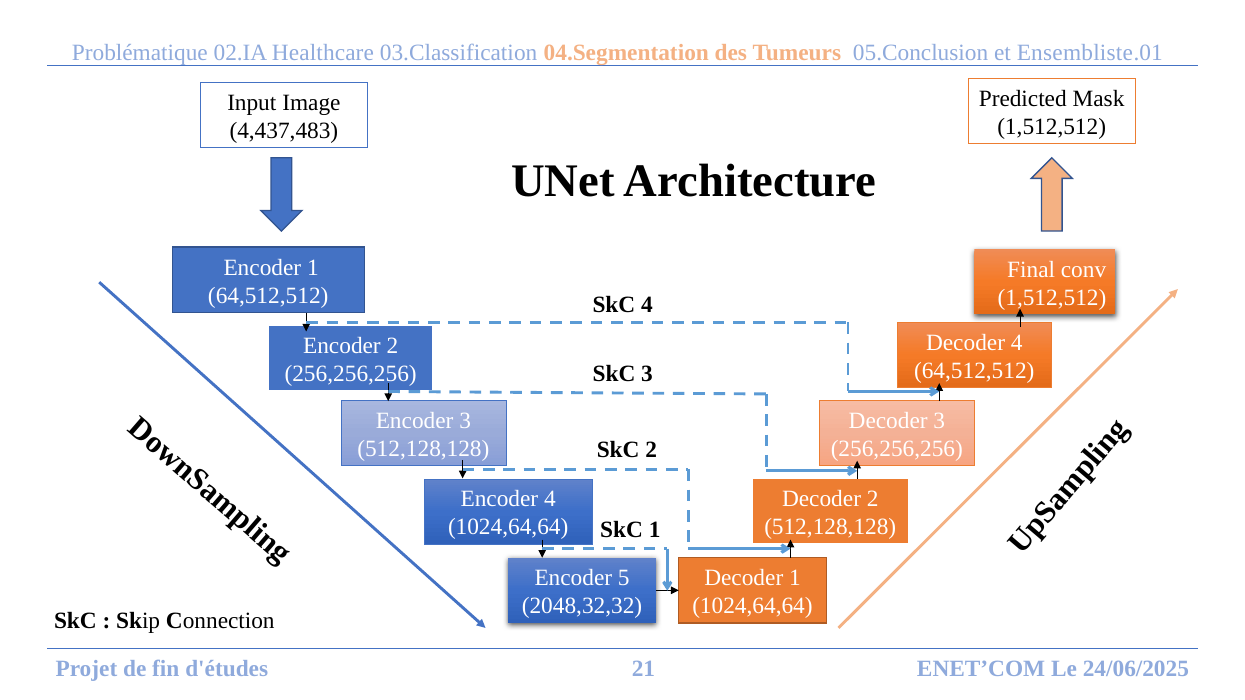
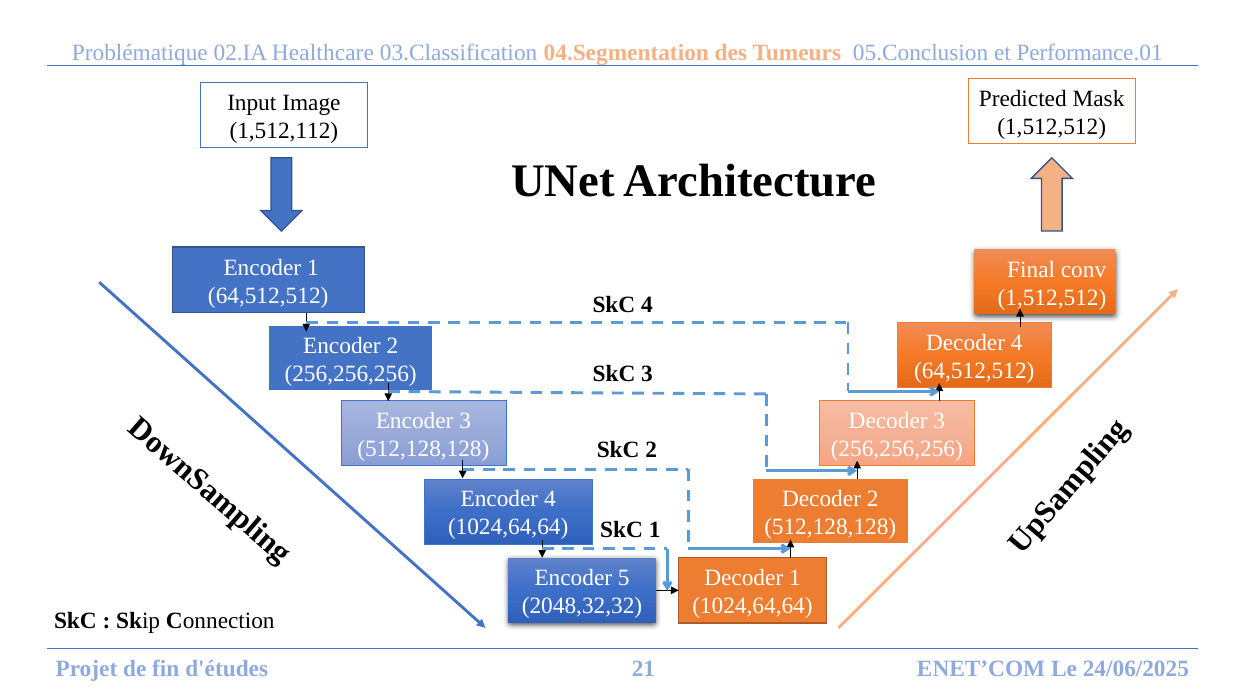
Ensembliste: Ensembliste -> Performance (1075, 53)
4,437,483: 4,437,483 -> 1,512,112 (284, 131)
